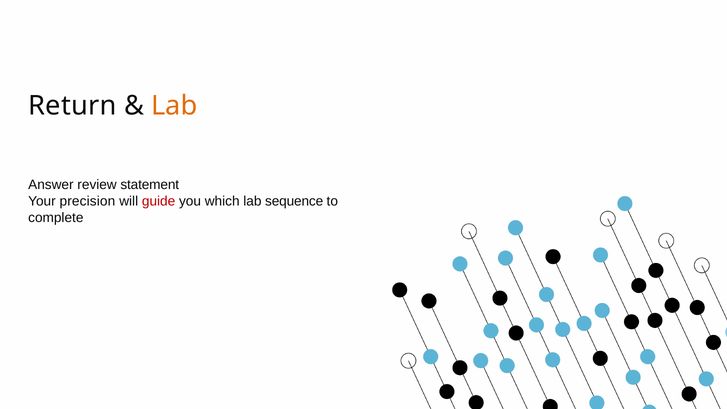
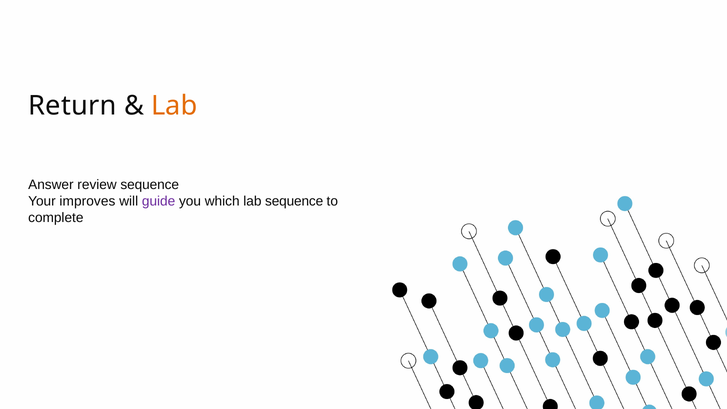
review statement: statement -> sequence (150, 185)
precision: precision -> improves (87, 201)
guide colour: red -> purple (159, 201)
